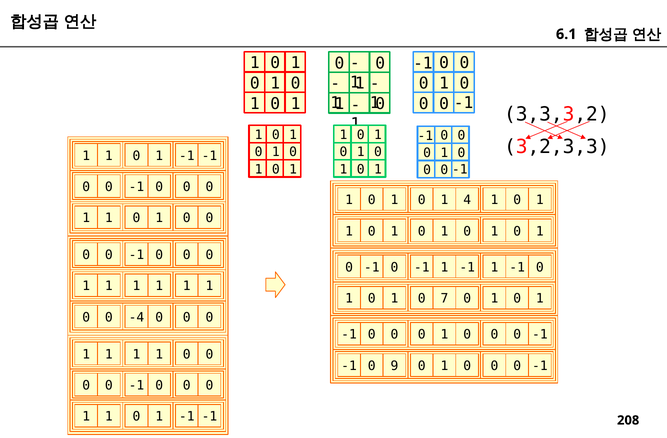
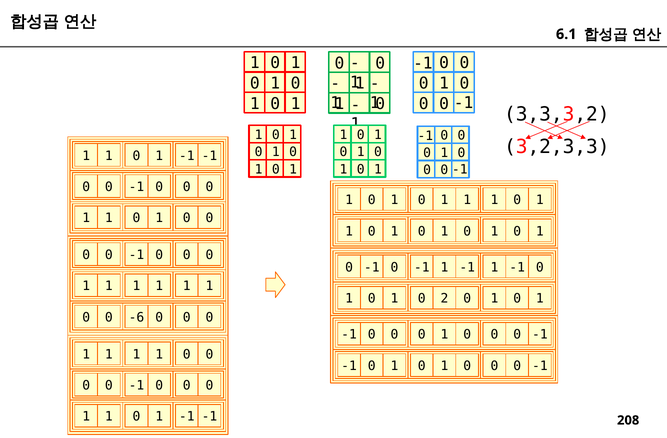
4: 4 -> 1 (467, 200)
7: 7 -> 2 (444, 299)
-4: -4 -> -6 (136, 318)
9: 9 -> 1 (394, 366)
